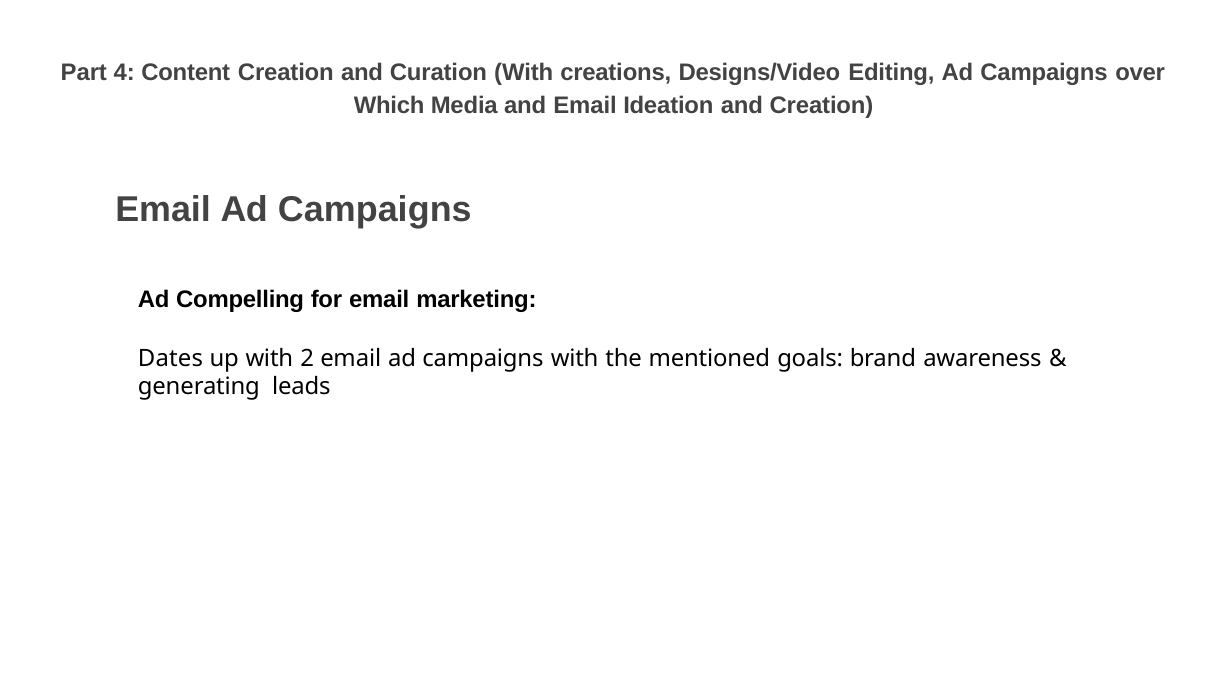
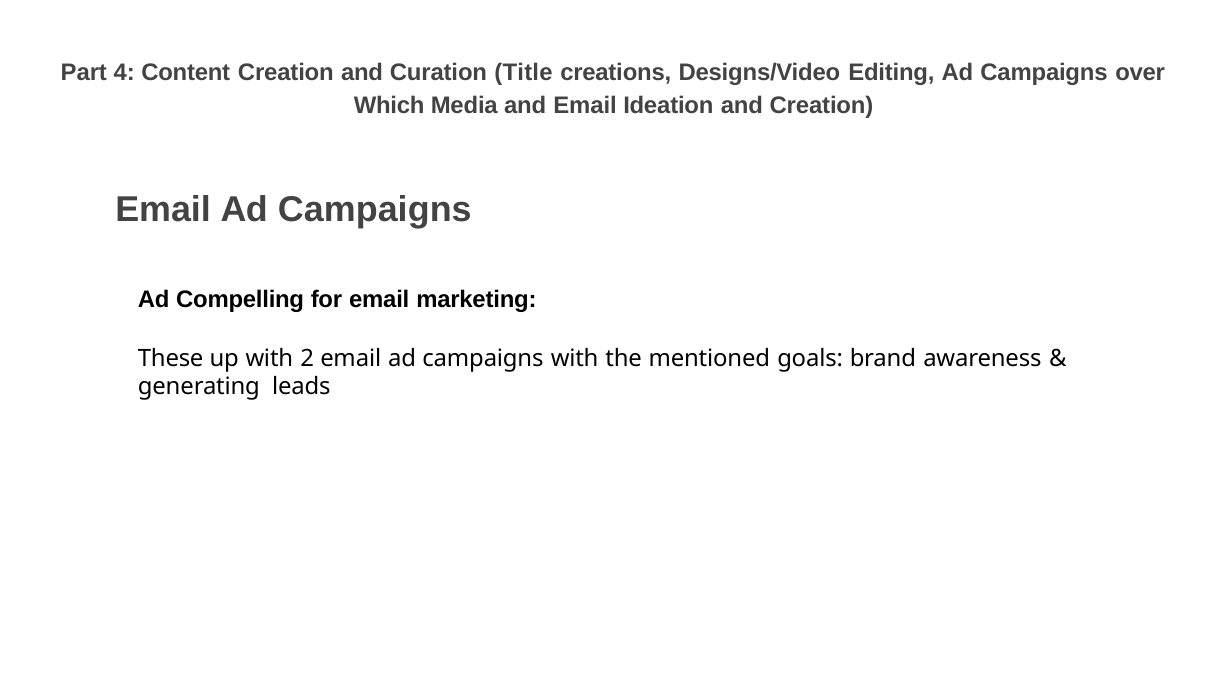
Curation With: With -> Title (524, 72)
Dates: Dates -> These (171, 358)
